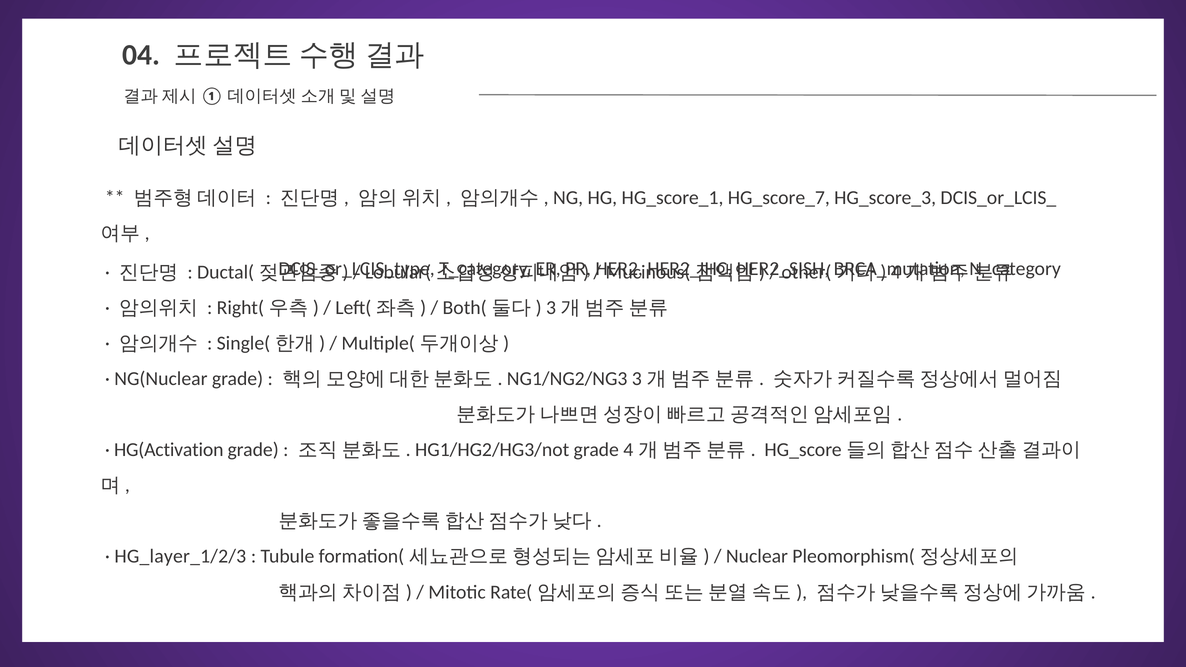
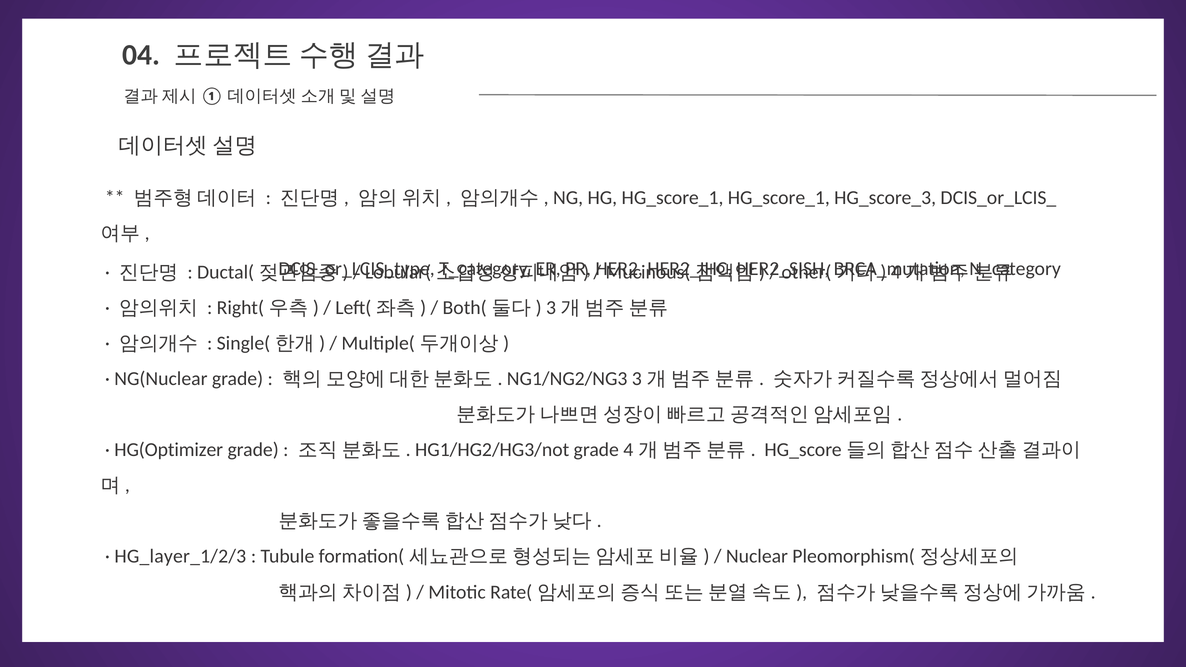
HG_score_1 HG_score_7: HG_score_7 -> HG_score_1 (779, 198)
HG(Activation: HG(Activation -> HG(Optimizer (169, 450)
